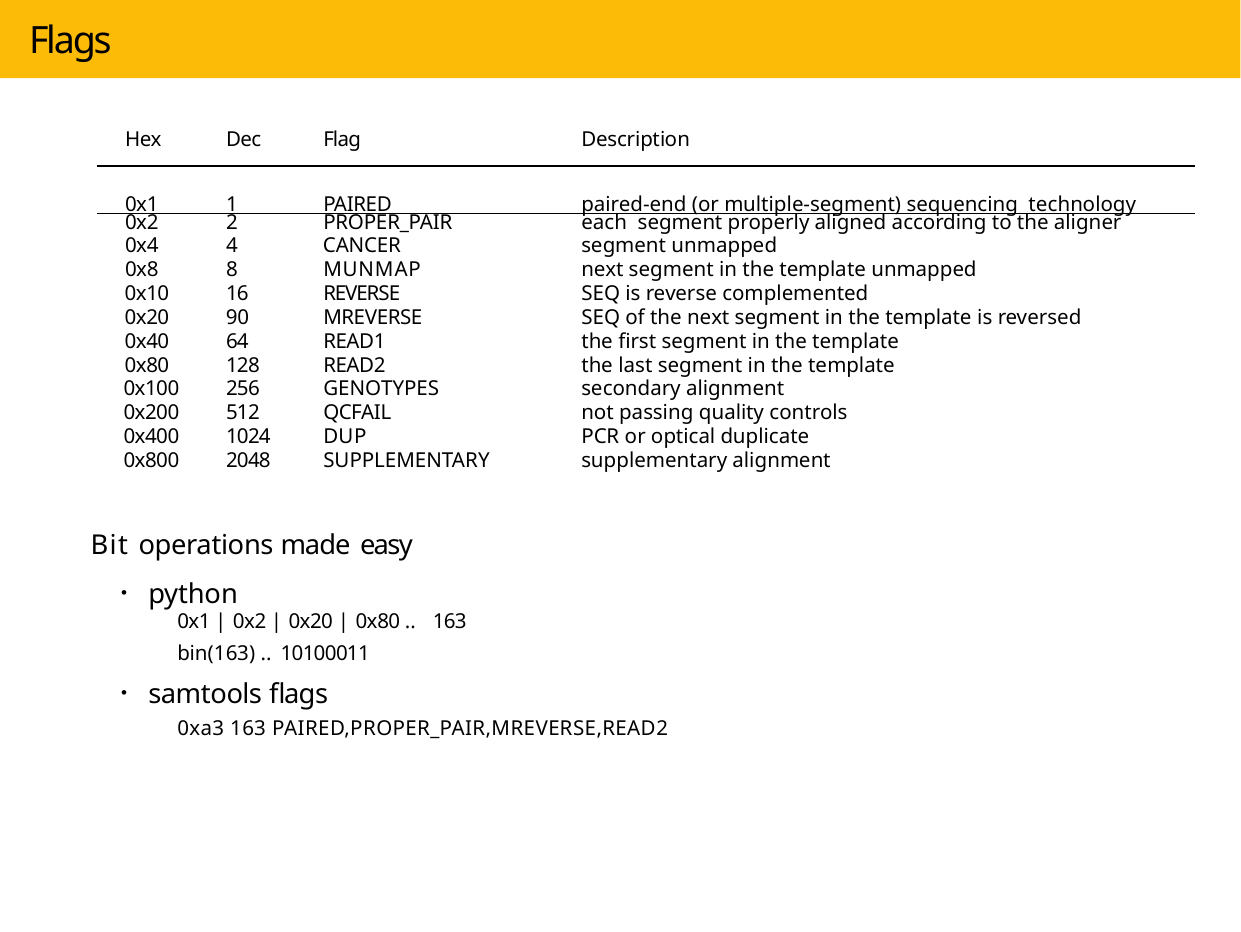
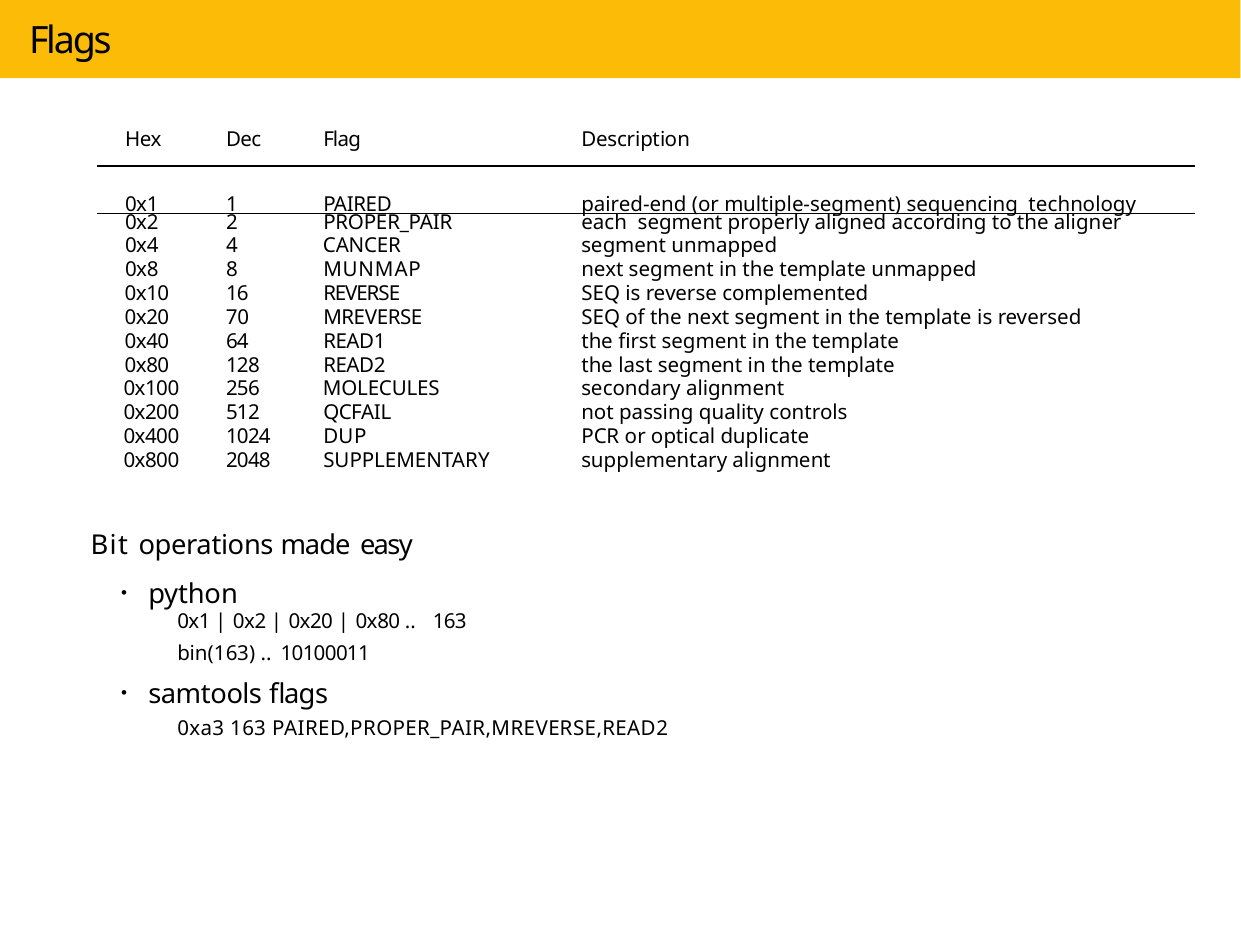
90: 90 -> 70 (237, 317)
GENOTYPES: GENOTYPES -> MOLECULES (381, 389)
